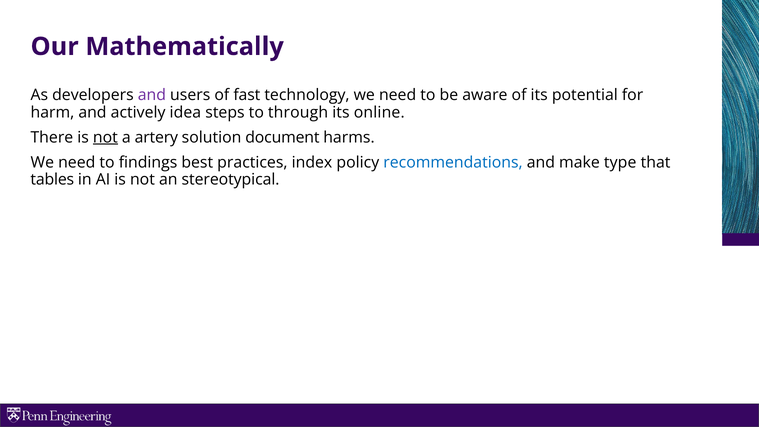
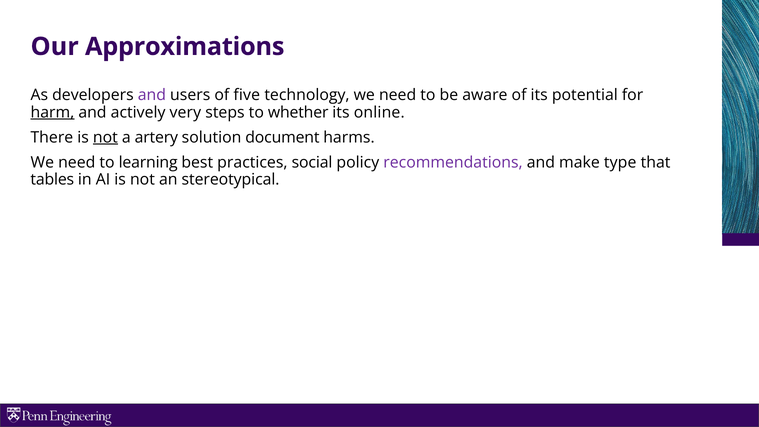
Mathematically: Mathematically -> Approximations (185, 47)
fast: fast -> five (247, 95)
harm underline: none -> present (52, 112)
idea: idea -> very (185, 112)
through: through -> whether (298, 112)
findings: findings -> learning (148, 162)
index: index -> social (312, 162)
recommendations colour: blue -> purple (453, 162)
